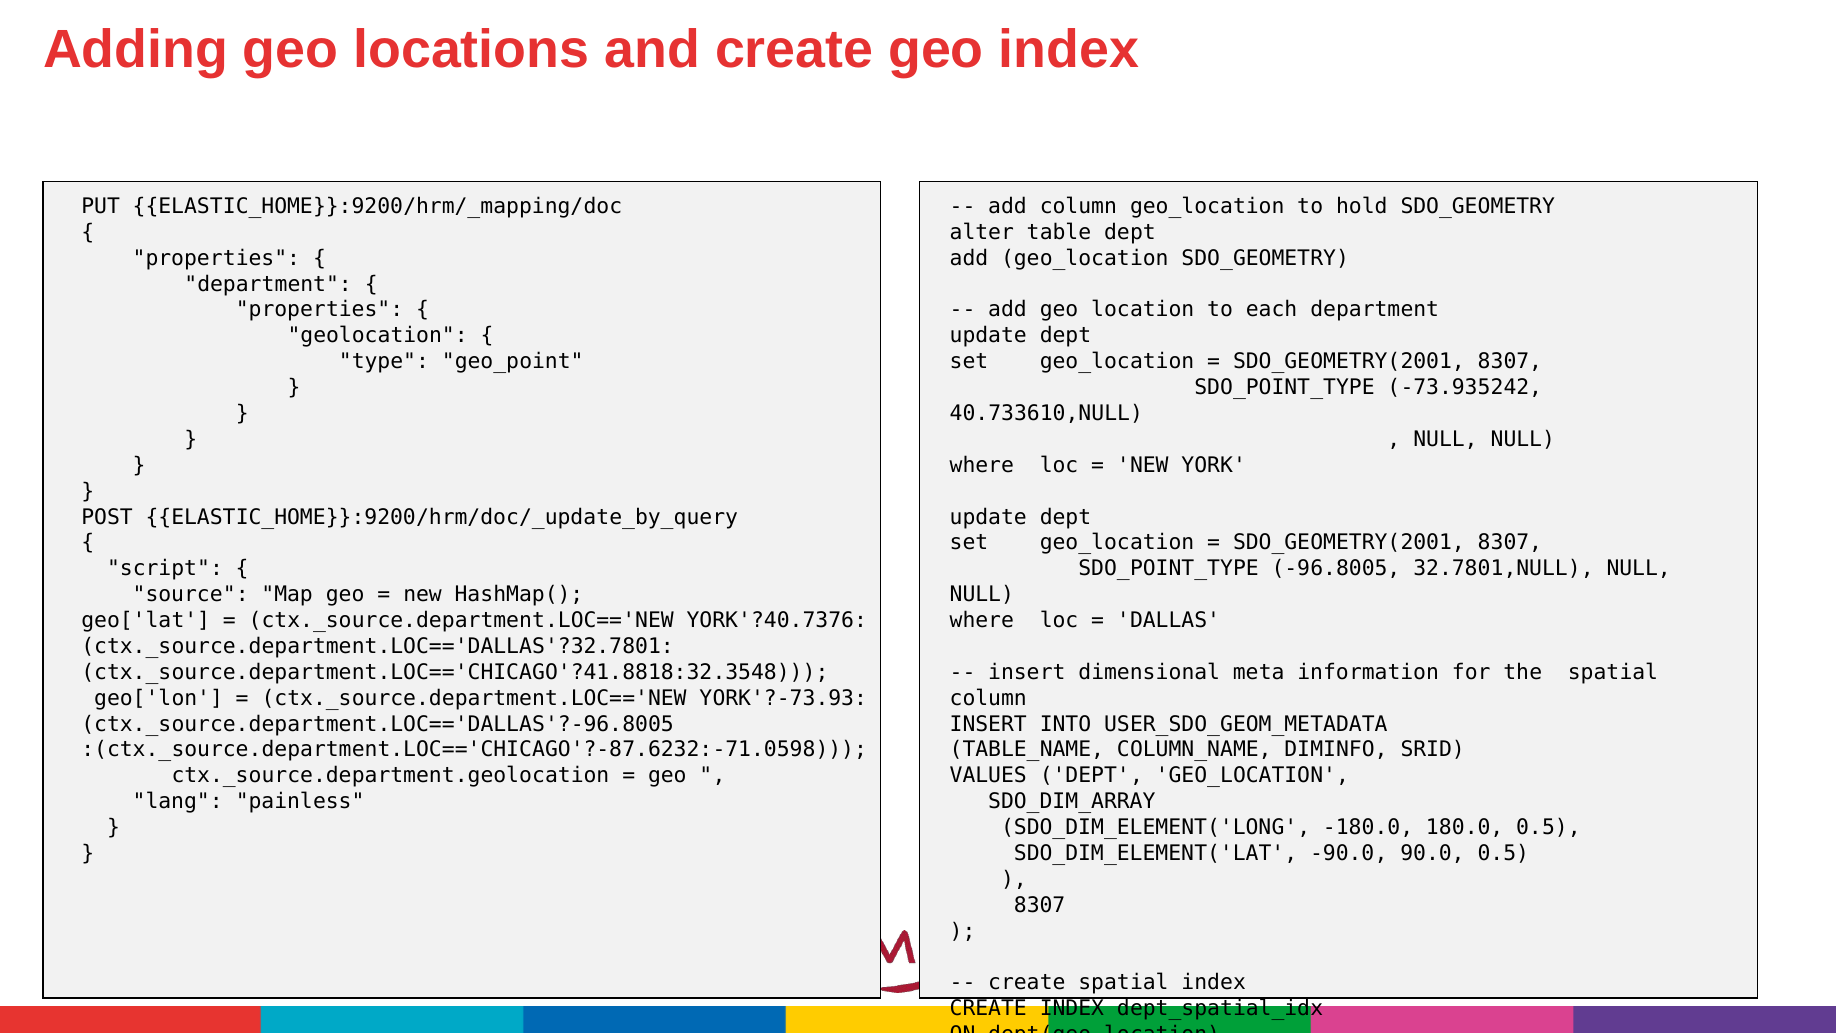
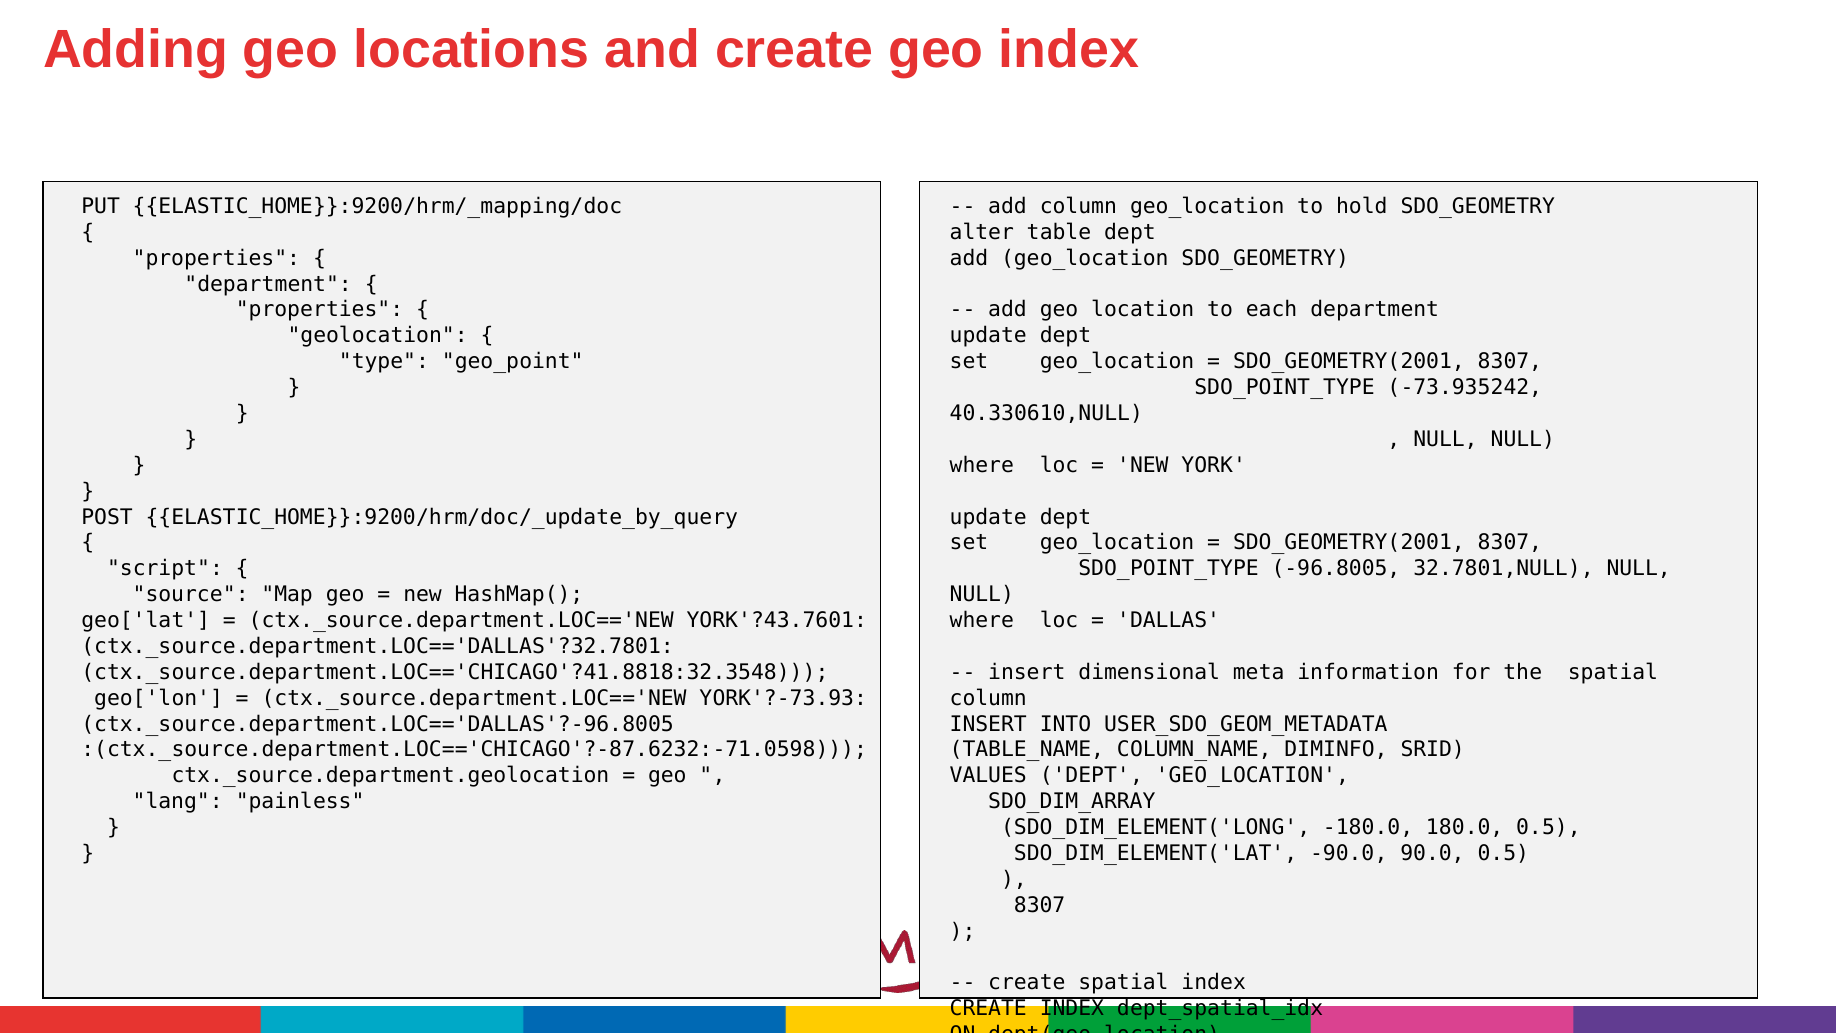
40.733610,NULL: 40.733610,NULL -> 40.330610,NULL (1046, 413)
YORK'?40.7376: YORK'?40.7376 -> YORK'?43.7601 (777, 620)
